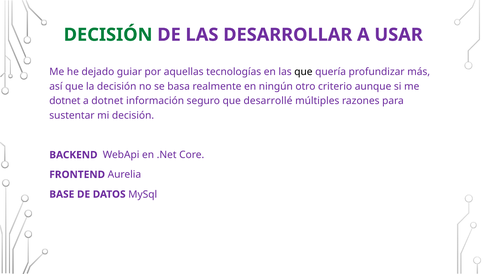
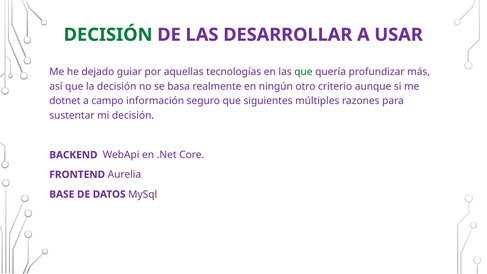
que colour: black -> green (303, 72)
a dotnet: dotnet -> campo (107, 101)
desarrollé: desarrollé -> siguientes (268, 101)
